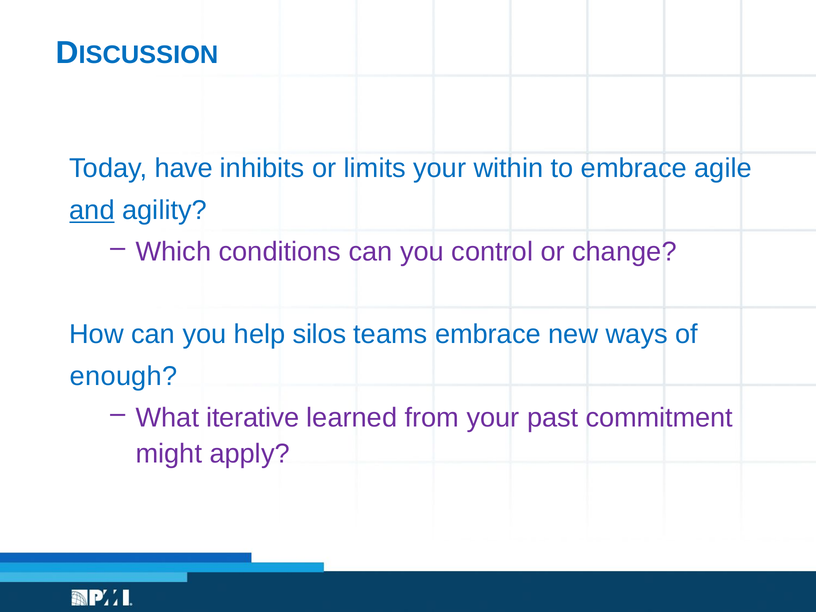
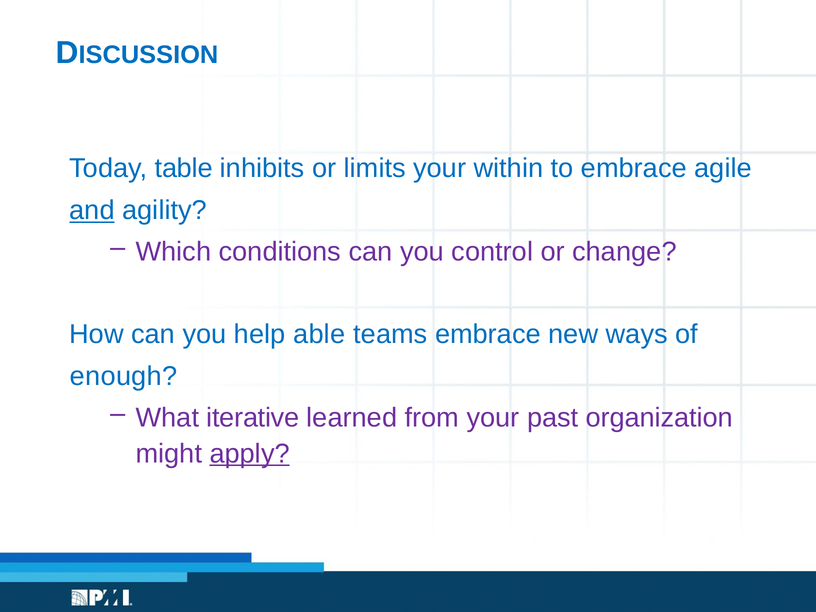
have: have -> table (184, 168)
silos: silos -> able (319, 334)
commitment: commitment -> organization (659, 418)
apply underline: none -> present (250, 454)
